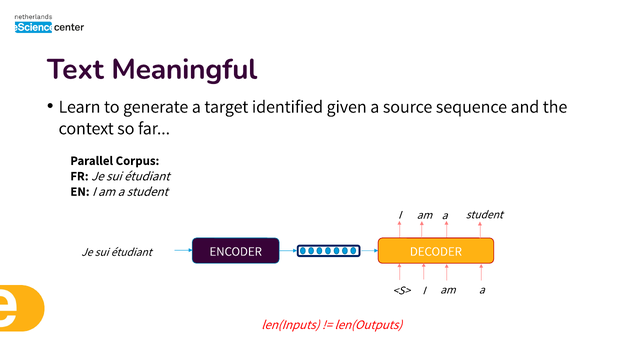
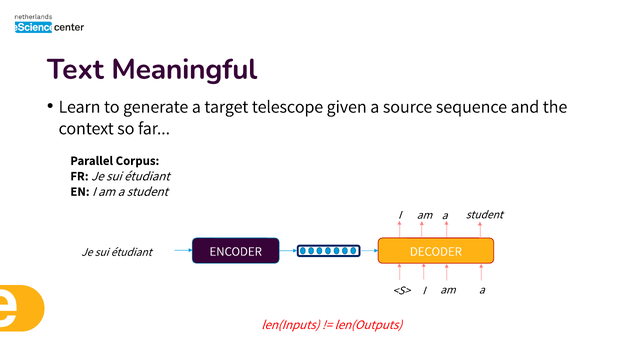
identified: identified -> telescope (288, 107)
